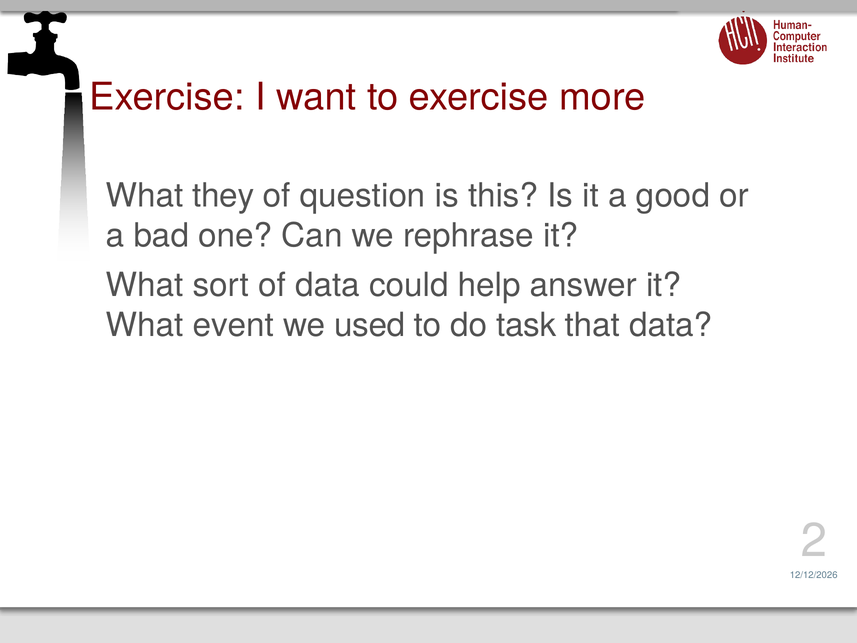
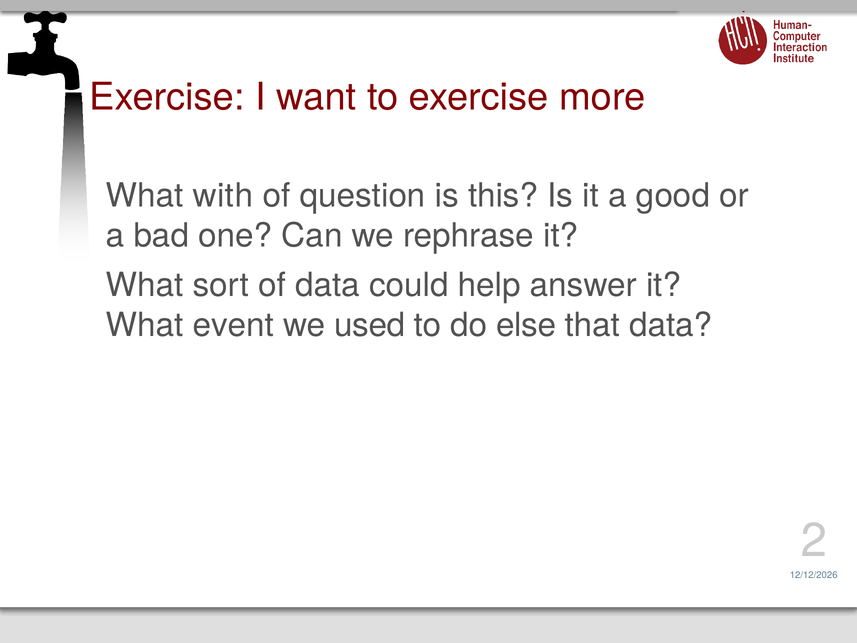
they: they -> with (223, 195)
task: task -> else (526, 325)
